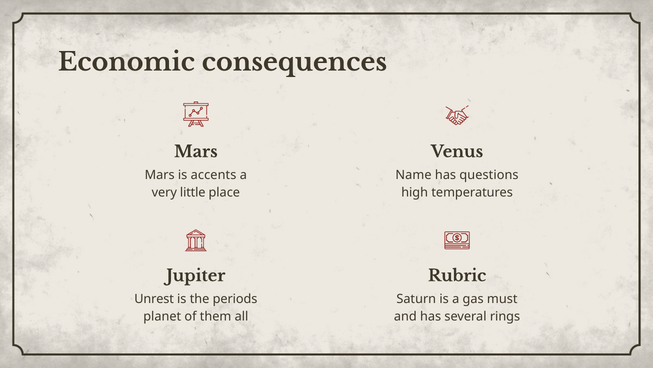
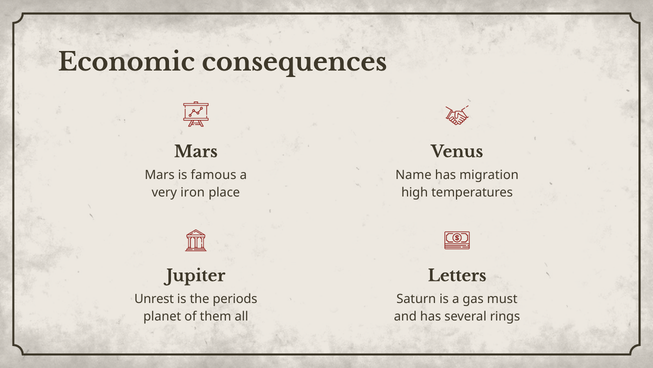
accents: accents -> famous (214, 175)
questions: questions -> migration (489, 175)
little: little -> iron (193, 192)
Rubric: Rubric -> Letters (457, 275)
